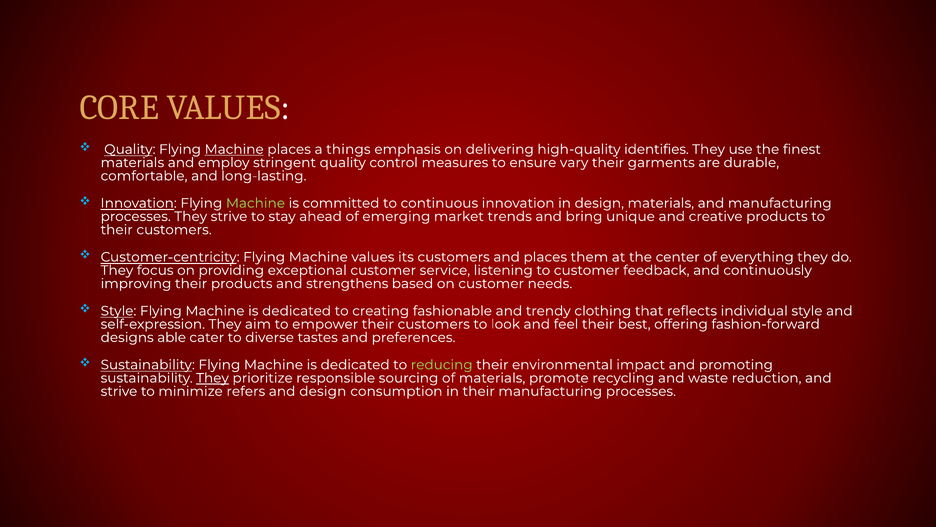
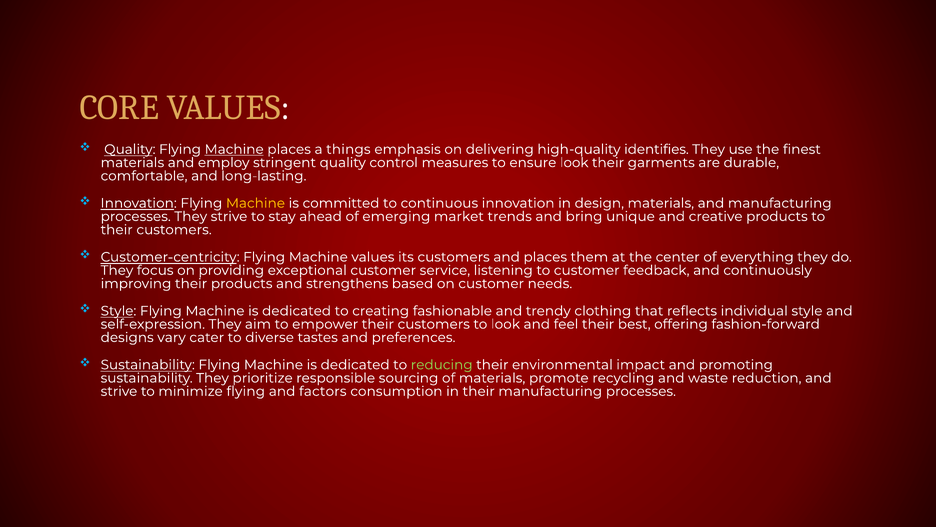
ensure vary: vary -> look (574, 163)
Machine colour: light green -> yellow (255, 203)
able: able -> vary (172, 337)
They underline: present -> none (213, 378)
minimize refers: refers -> flying (246, 391)
and design: design -> factors (323, 391)
